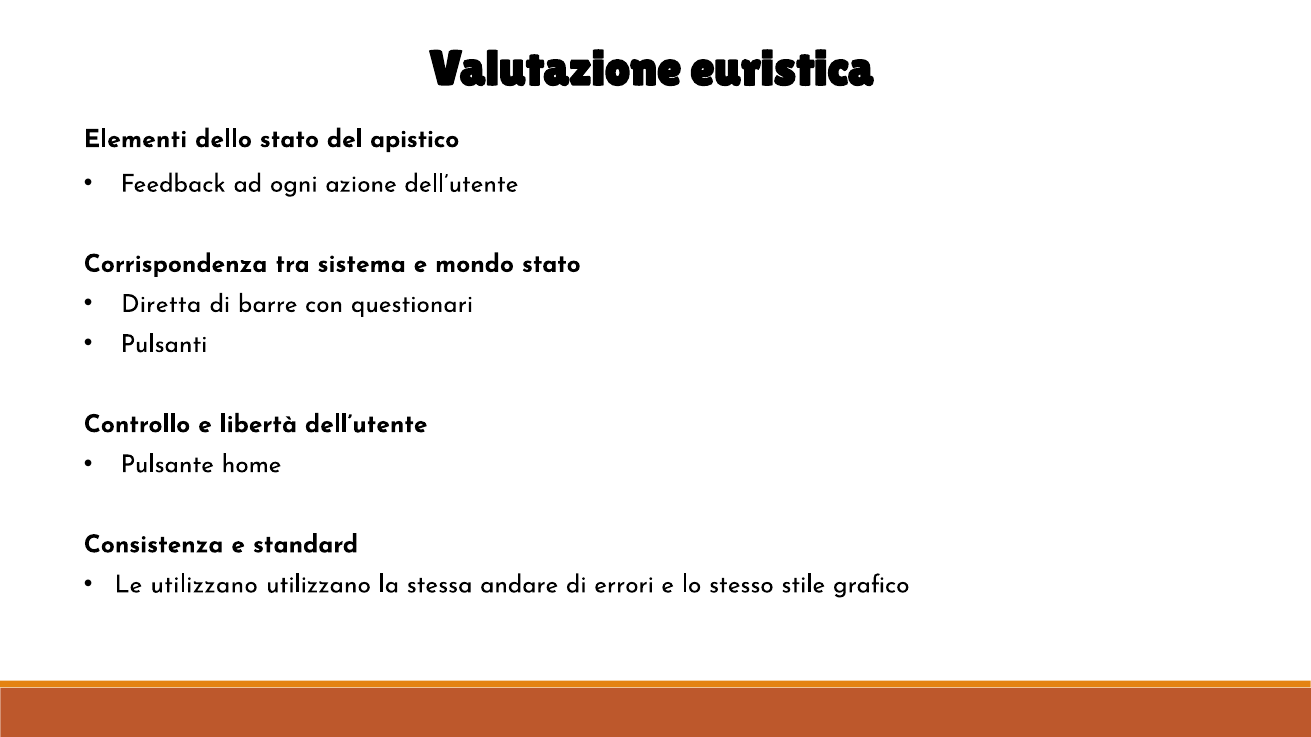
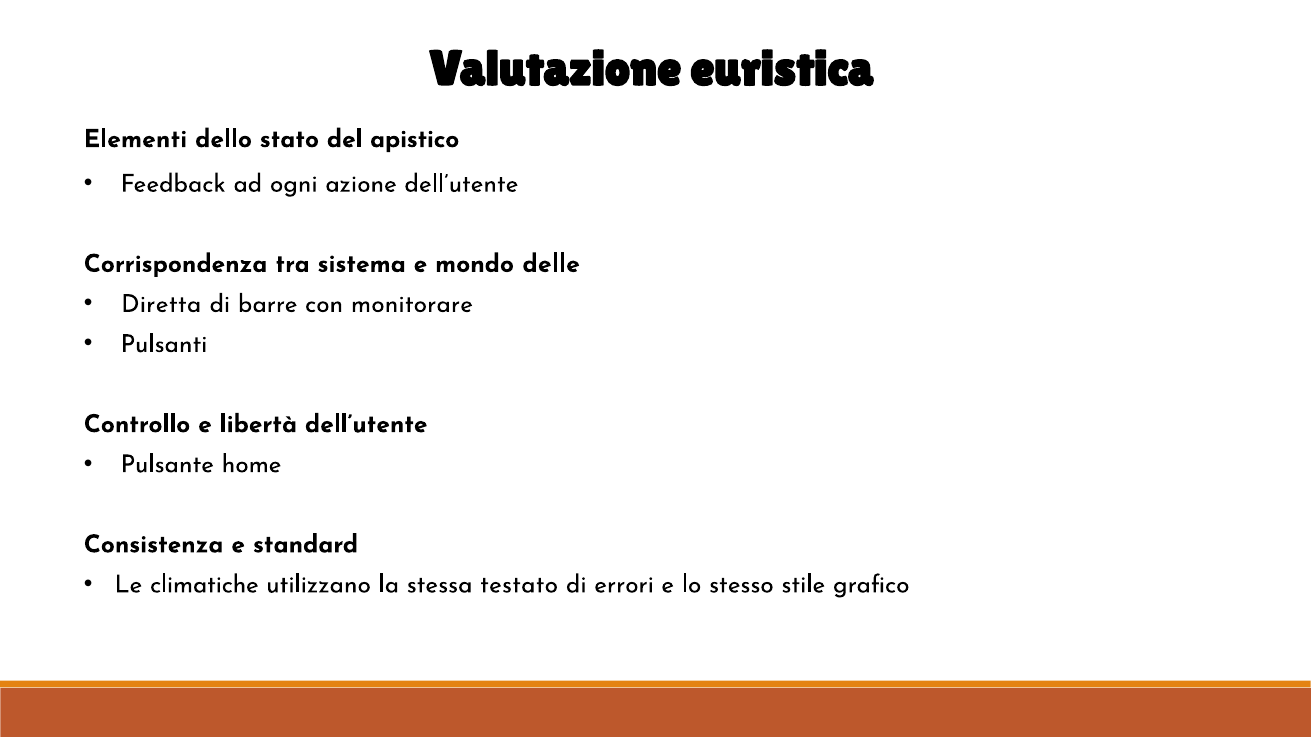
mondo stato: stato -> delle (551, 264)
questionari: questionari -> monitorare (412, 304)
Le utilizzano: utilizzano -> climatiche (204, 585)
andare: andare -> testato (519, 585)
